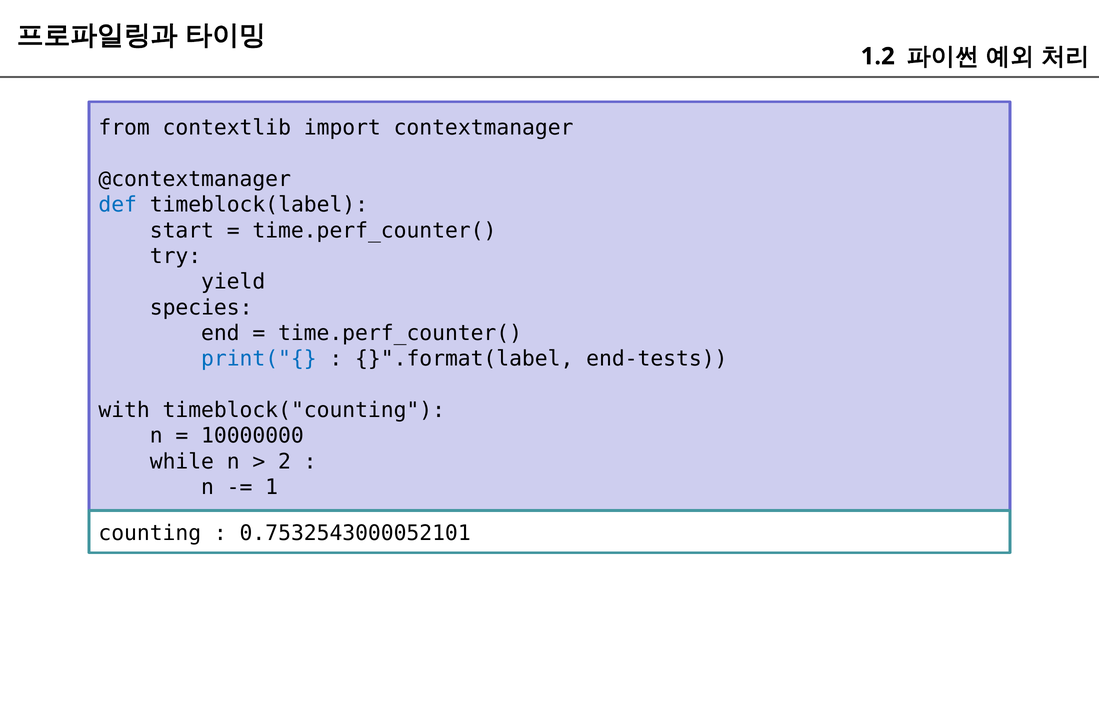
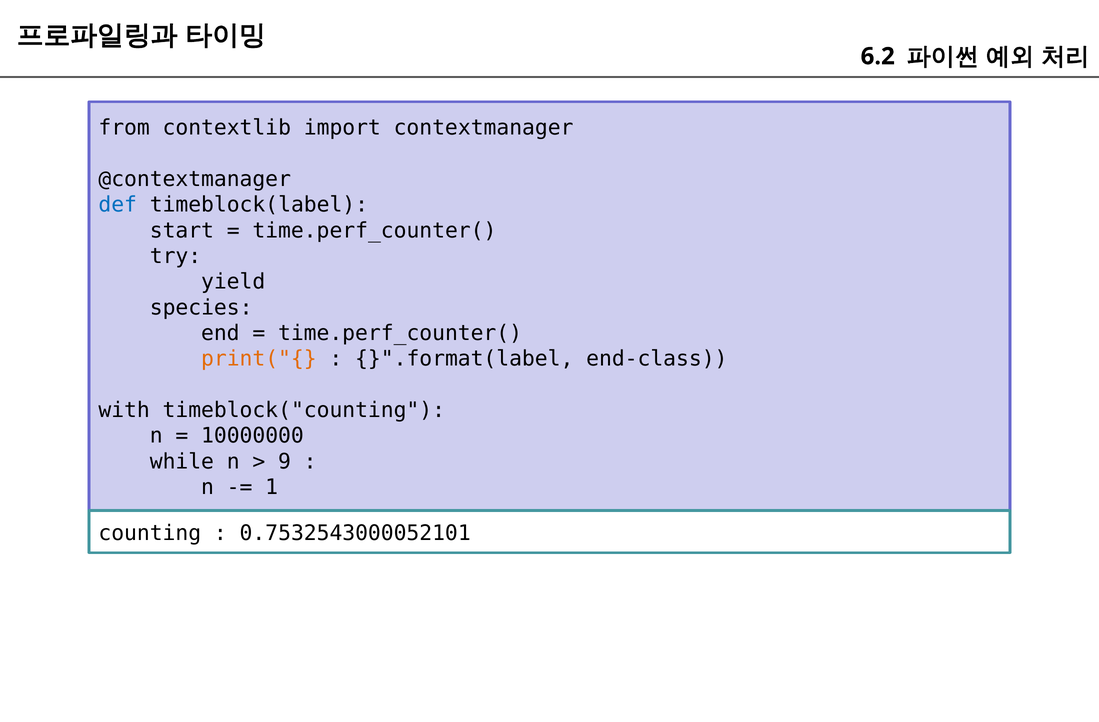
1.2: 1.2 -> 6.2 (878, 56)
print("{ colour: blue -> orange (259, 359)
end-tests: end-tests -> end-class (657, 359)
2: 2 -> 9 (285, 461)
